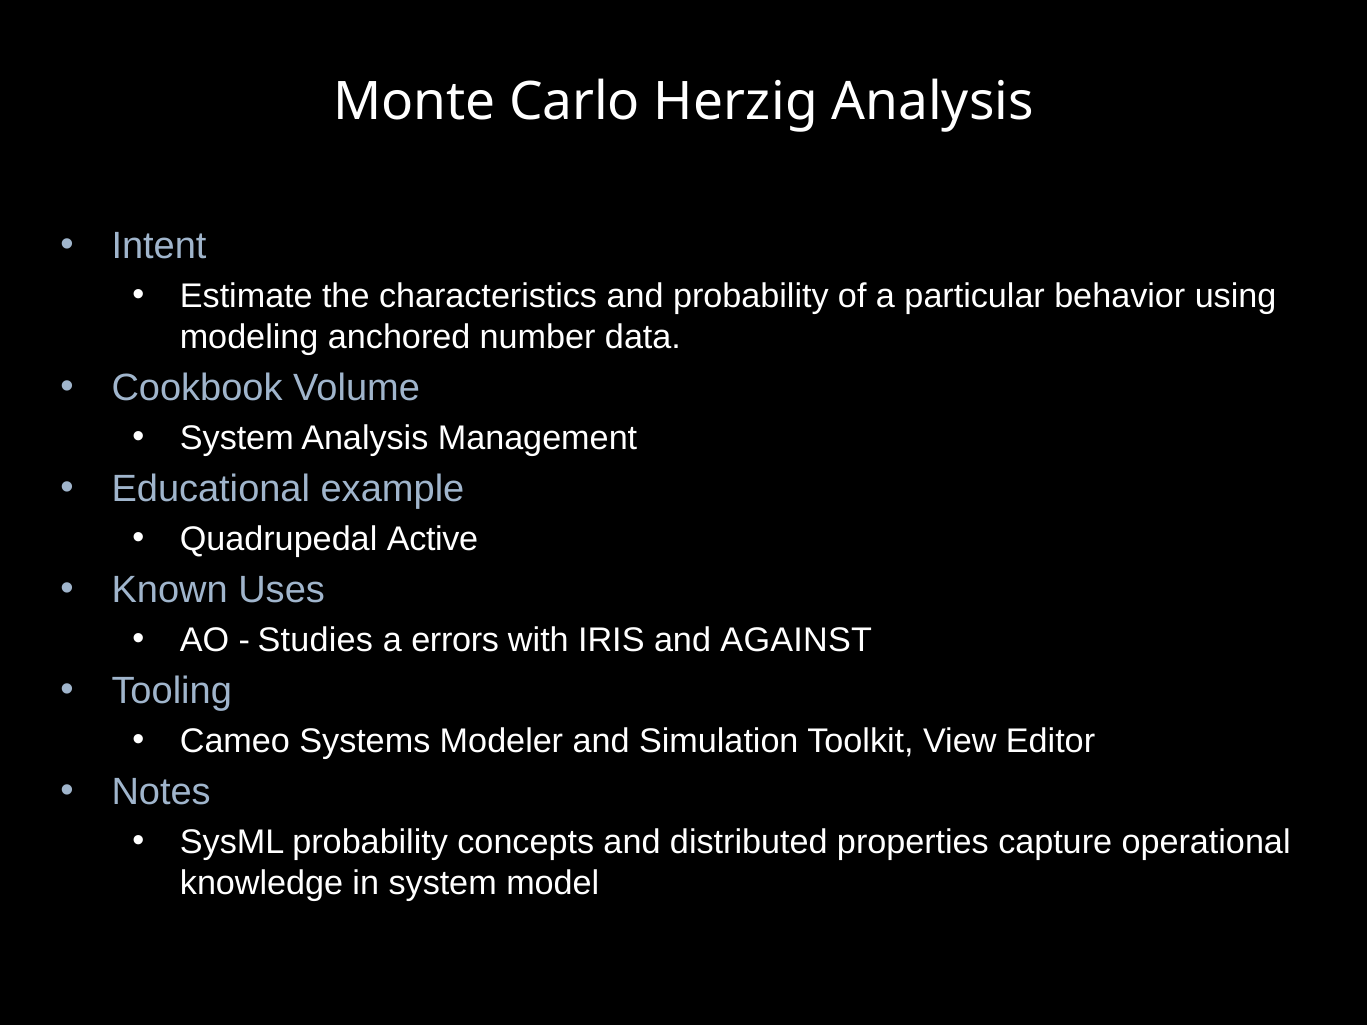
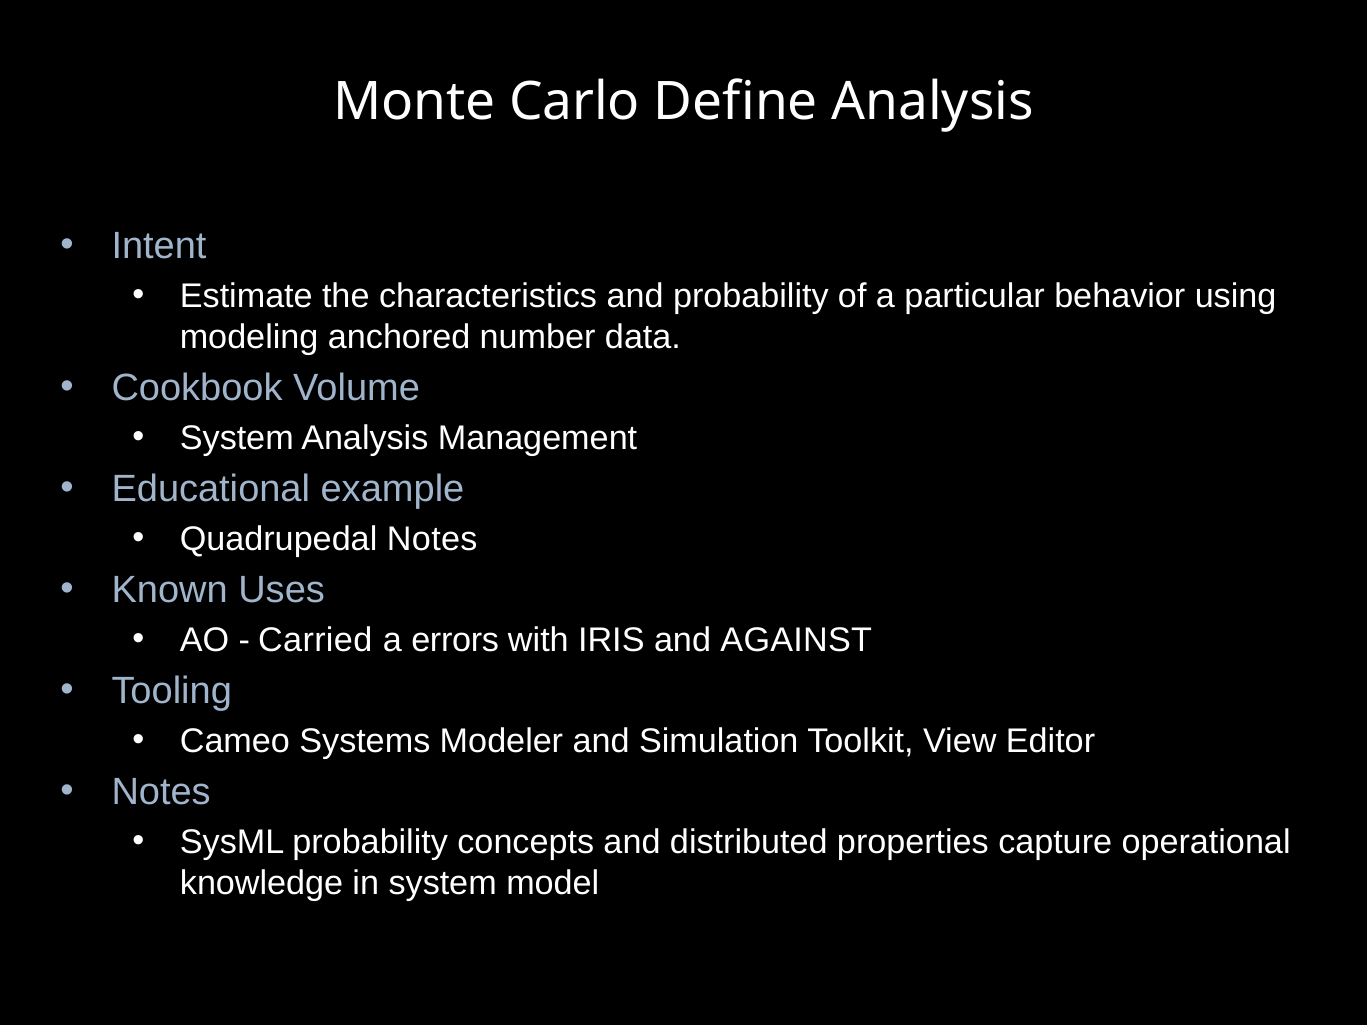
Herzig: Herzig -> Define (736, 102)
Quadrupedal Active: Active -> Notes (432, 539)
Studies: Studies -> Carried (315, 640)
